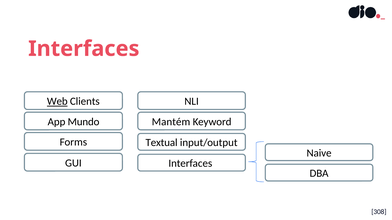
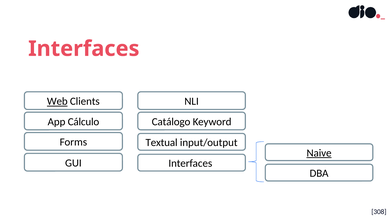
Mundo: Mundo -> Cálculo (84, 122)
Mantém: Mantém -> Catálogo (171, 122)
Naive underline: none -> present (319, 153)
